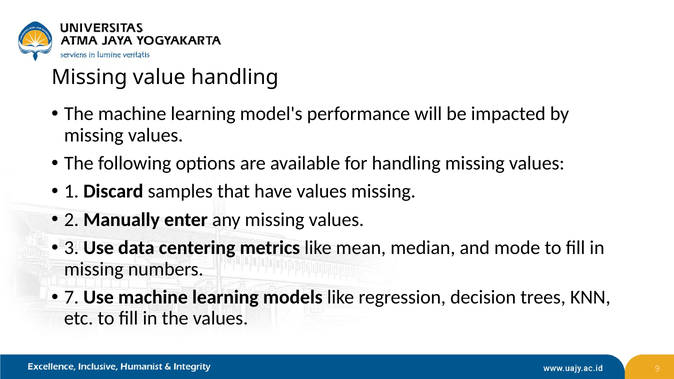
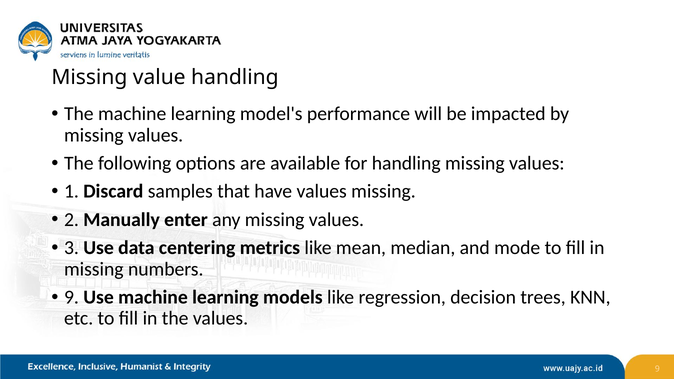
7: 7 -> 9 (71, 297)
